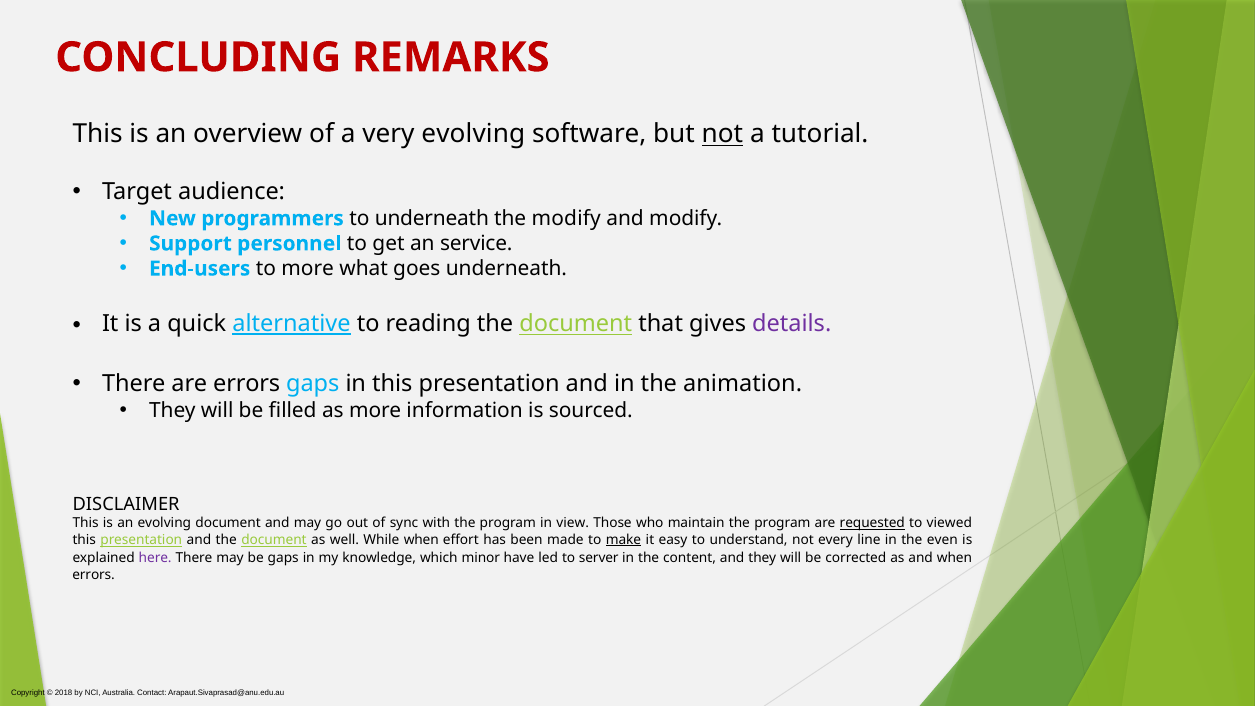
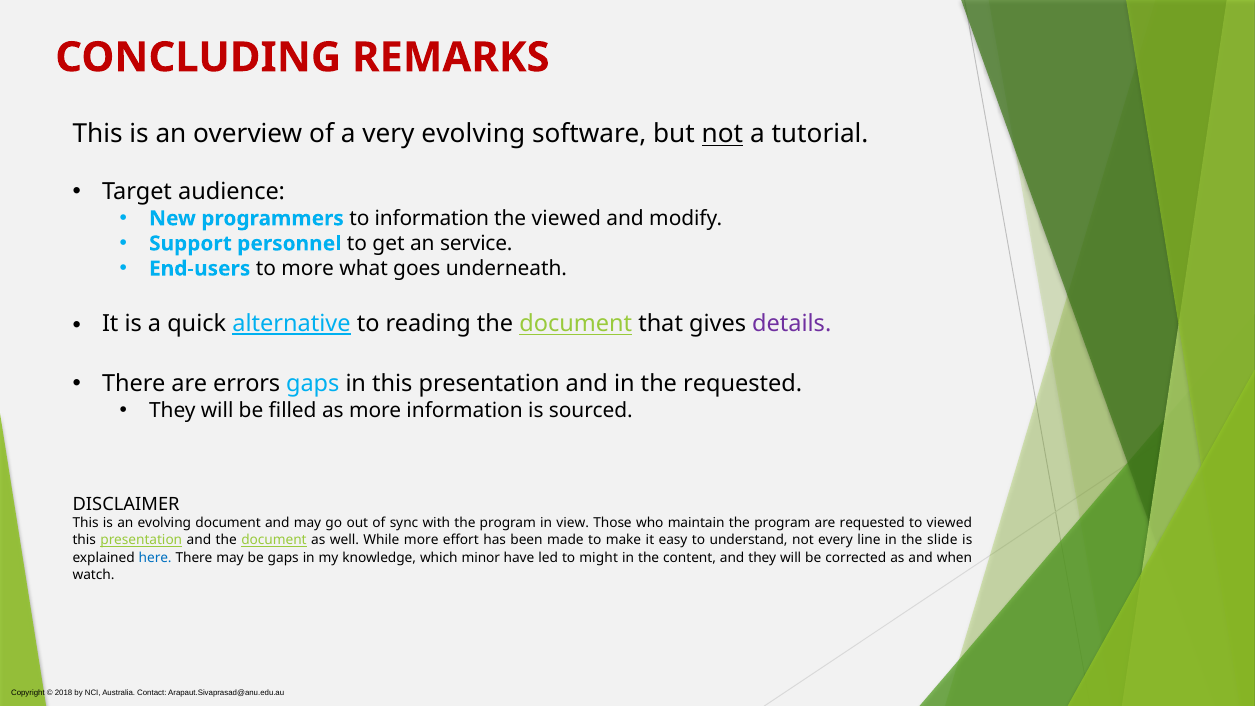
to underneath: underneath -> information (432, 218)
the modify: modify -> viewed (566, 218)
the animation: animation -> requested (743, 384)
requested underline: present -> none (872, 523)
While when: when -> more (421, 540)
make underline: present -> none (624, 540)
even: even -> slide (942, 540)
here colour: purple -> blue (155, 558)
server: server -> might (599, 558)
errors: errors -> watch (94, 575)
